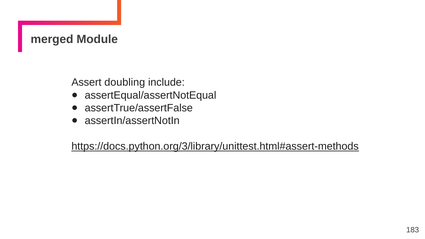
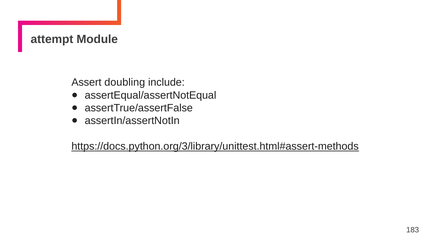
merged: merged -> attempt (52, 39)
